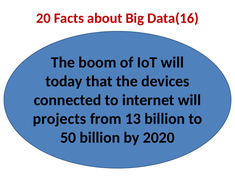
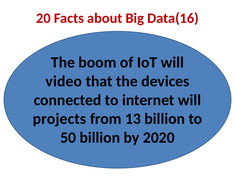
today: today -> video (64, 81)
